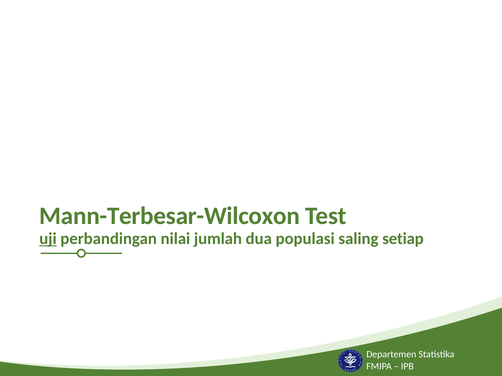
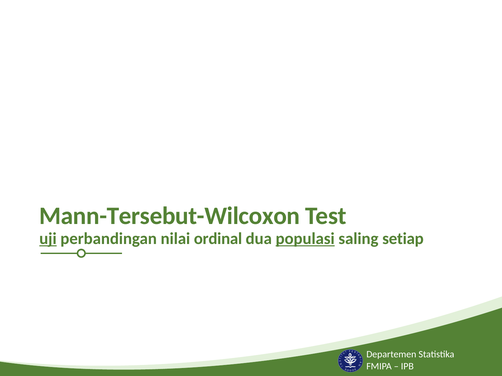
Mann-Terbesar-Wilcoxon: Mann-Terbesar-Wilcoxon -> Mann-Tersebut-Wilcoxon (170, 216)
jumlah: jumlah -> ordinal (218, 239)
populasi underline: none -> present (305, 239)
